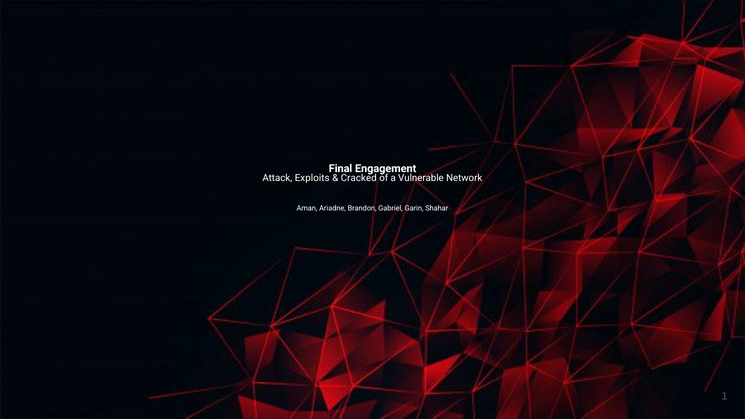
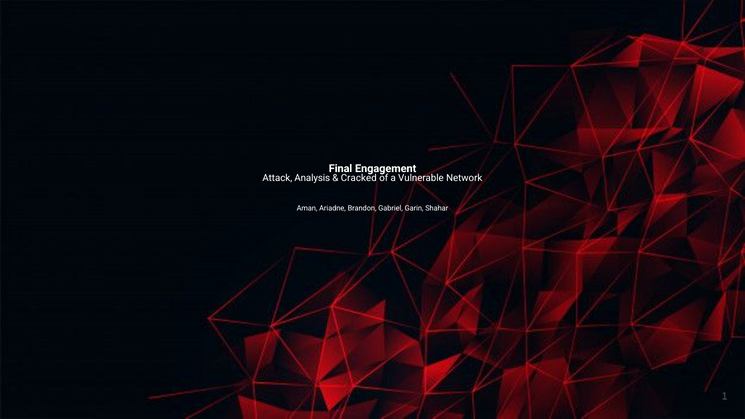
Exploits: Exploits -> Analysis (312, 178)
